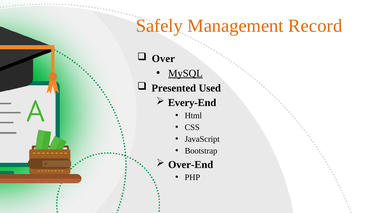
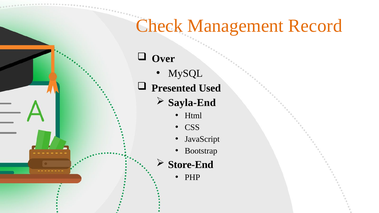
Safely: Safely -> Check (159, 26)
MySQL underline: present -> none (185, 73)
Every-End: Every-End -> Sayla-End (192, 103)
Over-End: Over-End -> Store-End (191, 165)
